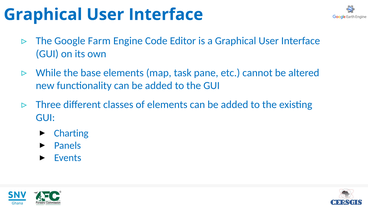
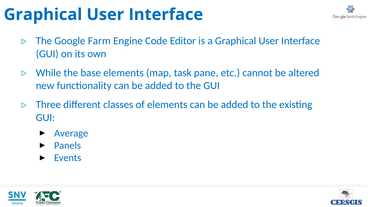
Charting: Charting -> Average (71, 133)
